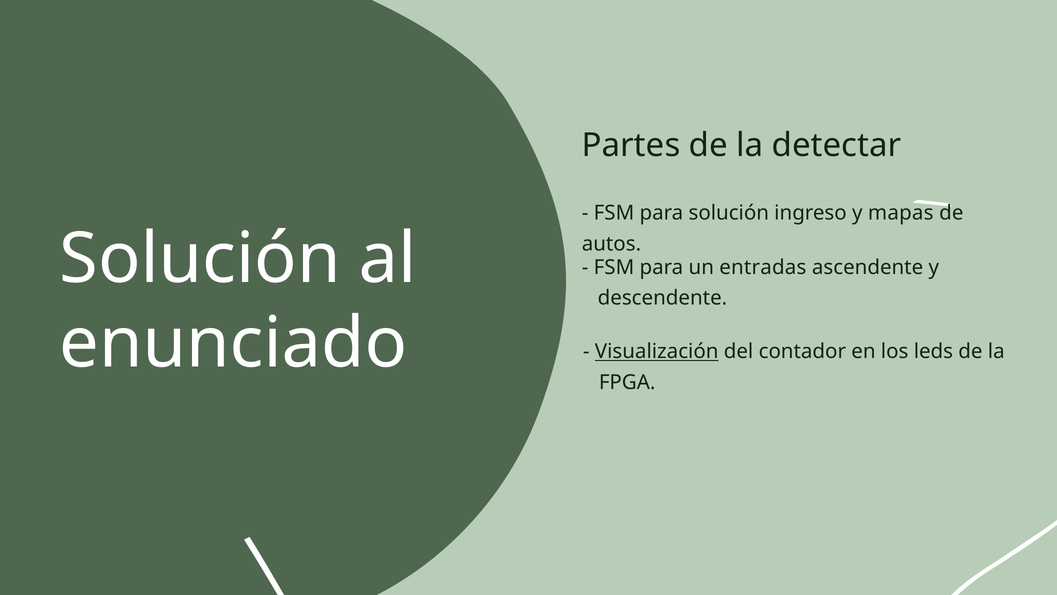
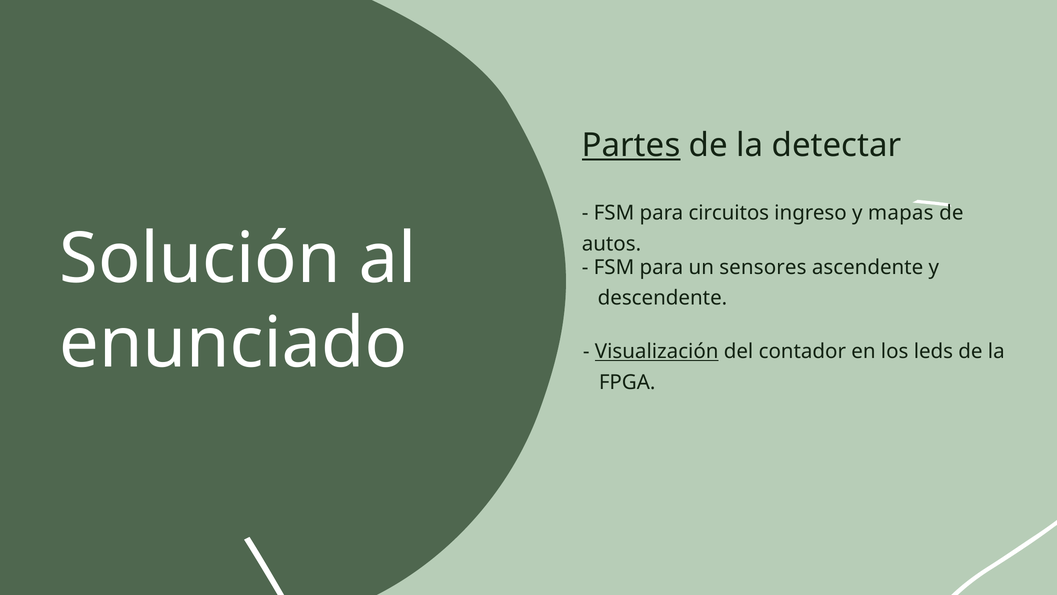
Partes underline: none -> present (631, 145)
para solución: solución -> circuitos (729, 213)
entradas: entradas -> sensores (763, 267)
